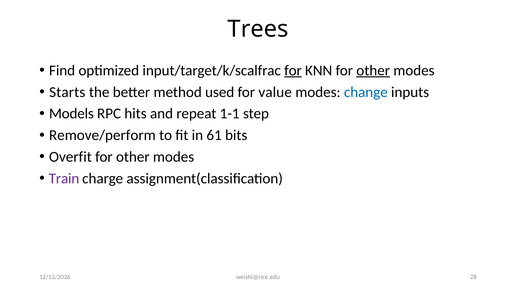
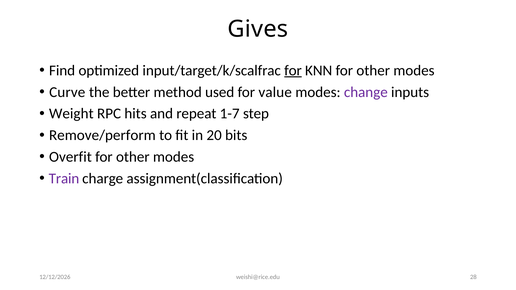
Trees: Trees -> Gives (258, 29)
other underline: present -> none (373, 71)
Starts: Starts -> Curve (67, 92)
change colour: blue -> purple (366, 92)
Models: Models -> Weight (71, 114)
1-1: 1-1 -> 1-7 (230, 114)
61: 61 -> 20 (214, 135)
